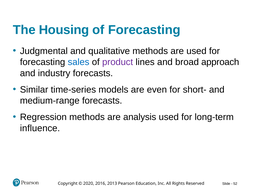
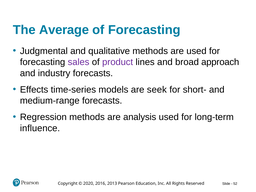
Housing: Housing -> Average (64, 30)
sales colour: blue -> purple (79, 62)
Similar: Similar -> Effects (34, 90)
even: even -> seek (157, 90)
